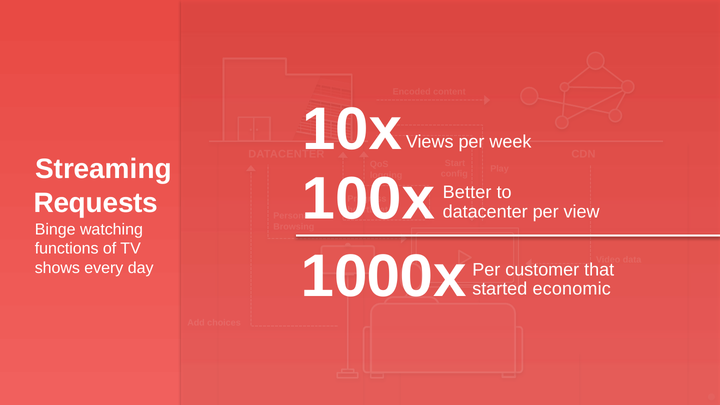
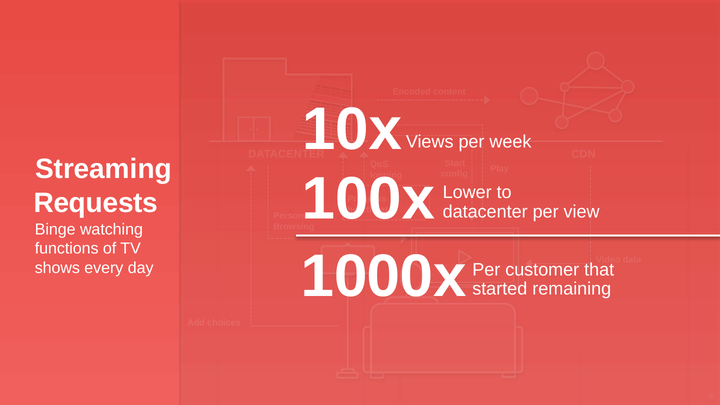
Better: Better -> Lower (467, 192)
economic: economic -> remaining (572, 289)
